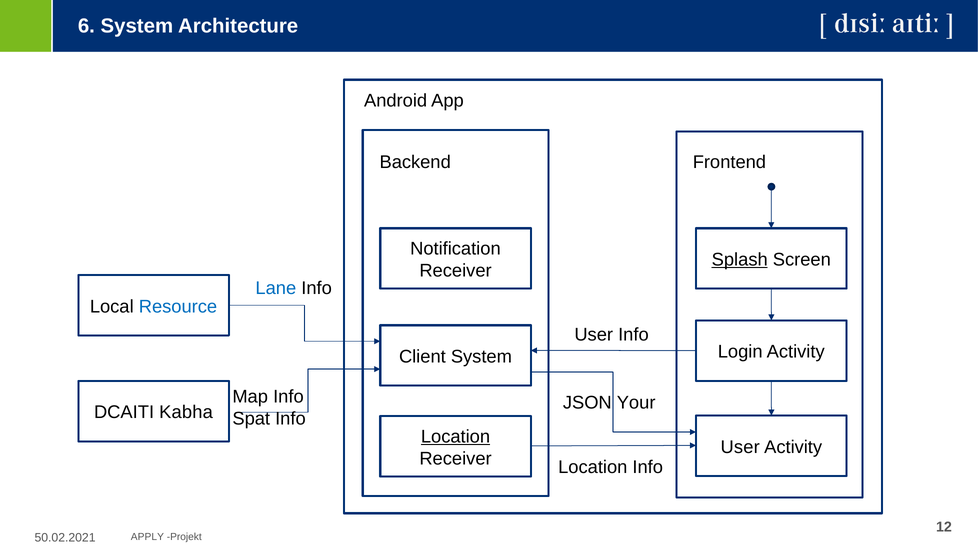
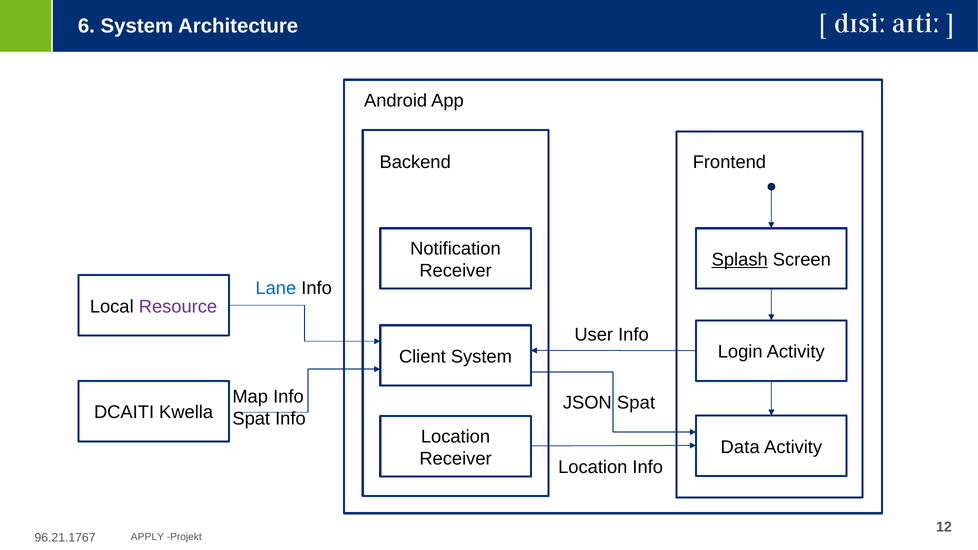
Resource colour: blue -> purple (178, 307)
JSON Your: Your -> Spat (636, 403)
Kabha: Kabha -> Kwella (186, 412)
Location underline: present -> none (456, 437)
User: User -> Data (740, 447)
50.02.2021: 50.02.2021 -> 96.21.1767 (65, 538)
